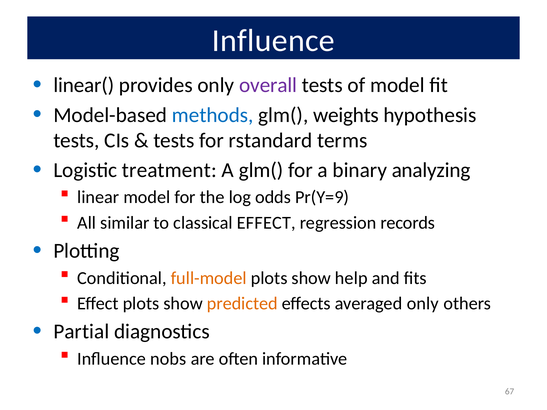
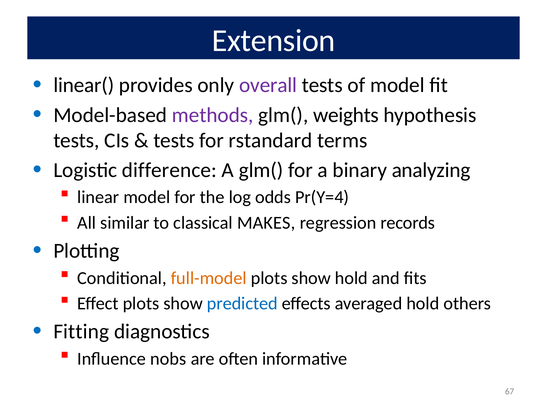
Influence: Influence -> Extension (274, 41)
methods colour: blue -> purple (213, 115)
treatment: treatment -> difference (169, 170)
Pr(Y=9: Pr(Y=9 -> Pr(Y=4 (322, 197)
classical EFFECT: EFFECT -> MAKES (266, 223)
show help: help -> hold (351, 278)
predicted colour: orange -> blue (242, 304)
averaged only: only -> hold (423, 304)
Partial: Partial -> Fitting (81, 332)
